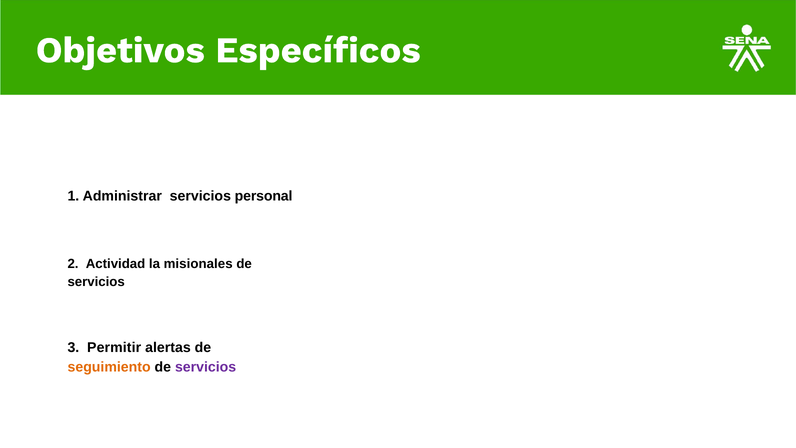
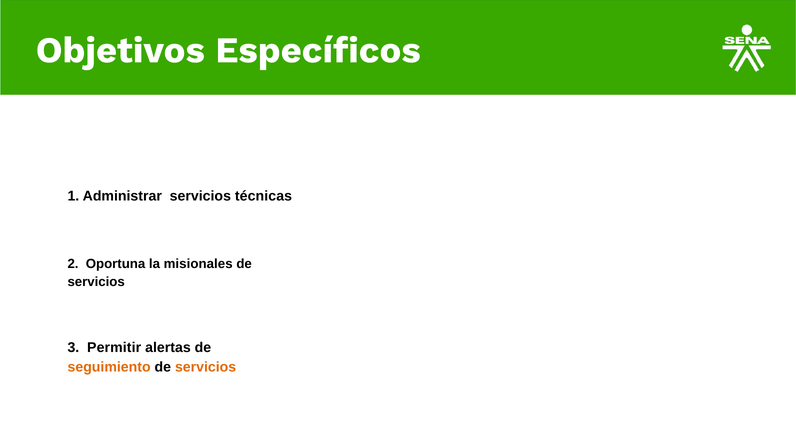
personal: personal -> técnicas (263, 196)
Actividad: Actividad -> Oportuna (116, 264)
servicios colour: purple -> orange (206, 367)
